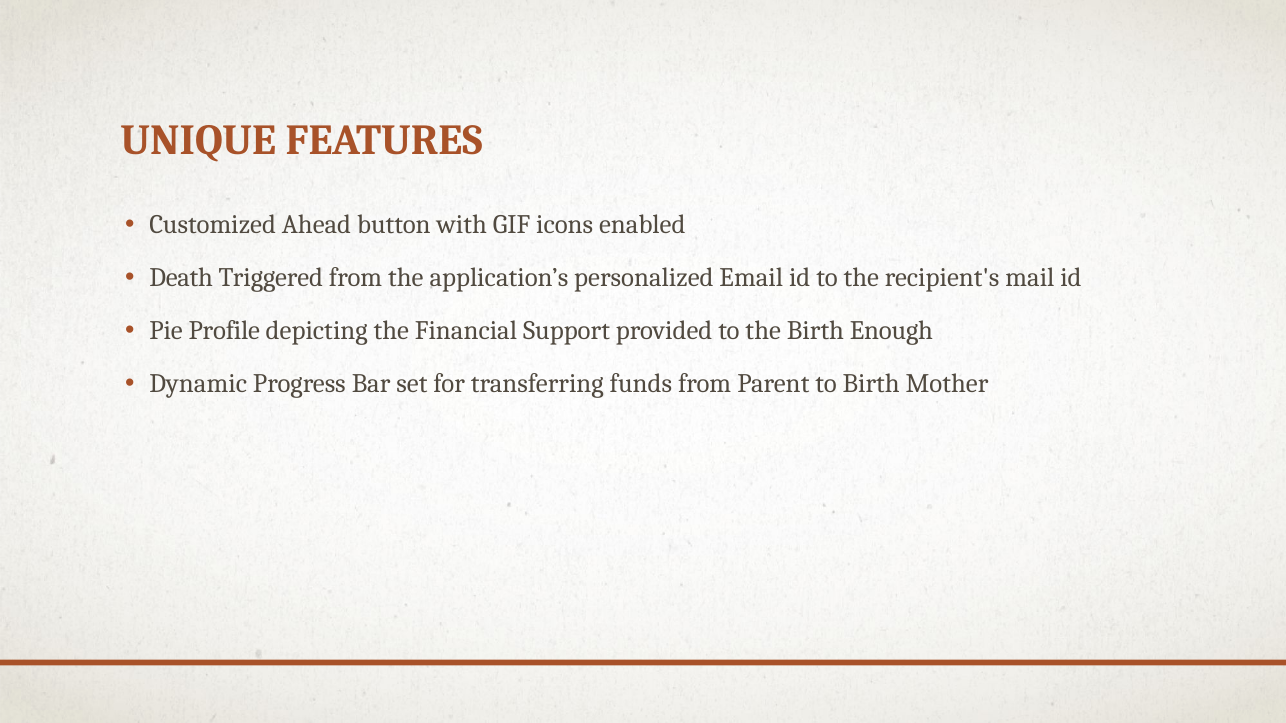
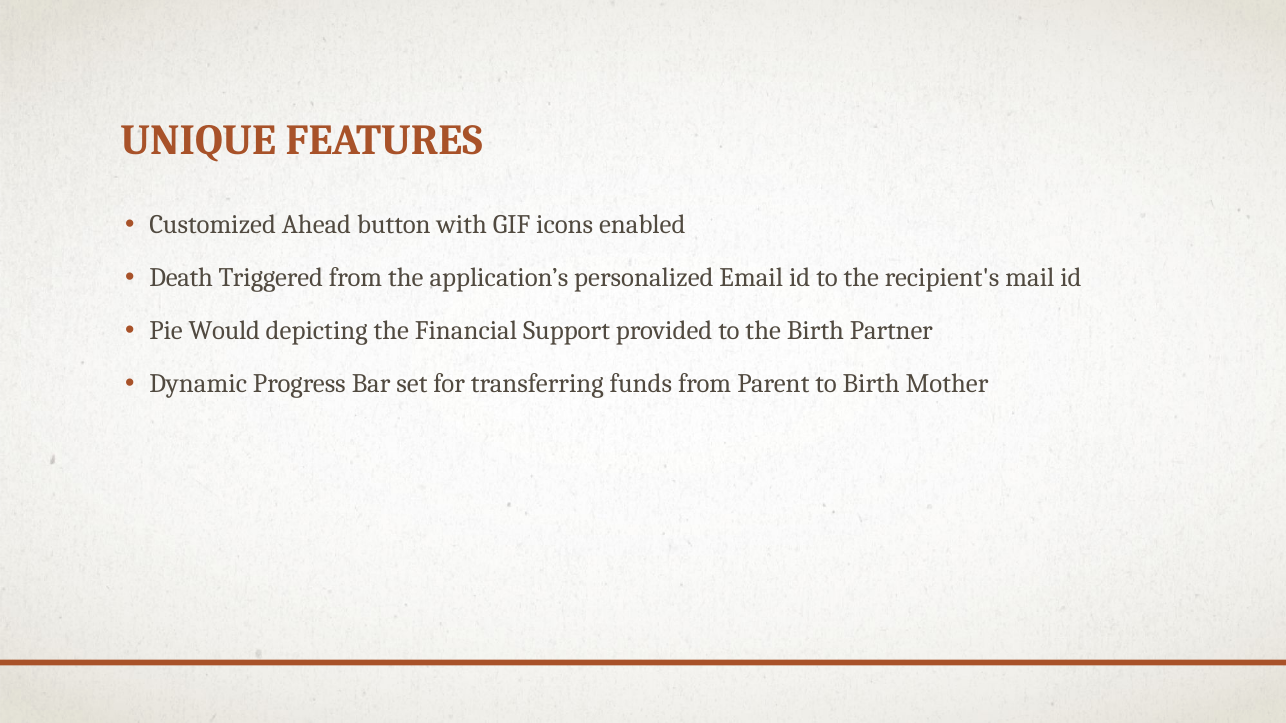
Profile: Profile -> Would (224, 331)
Enough: Enough -> Partner (891, 331)
